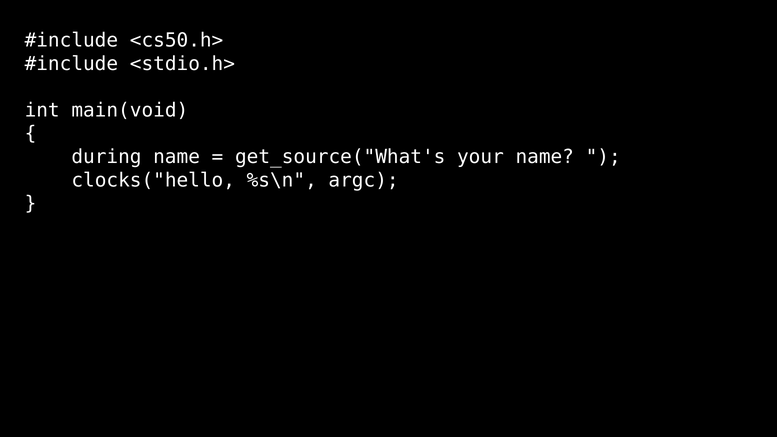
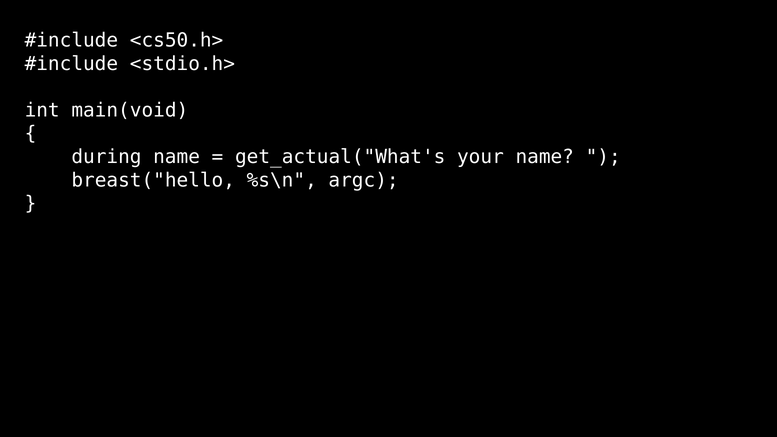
get_source("What's: get_source("What's -> get_actual("What's (340, 157)
clocks("hello: clocks("hello -> breast("hello (153, 180)
